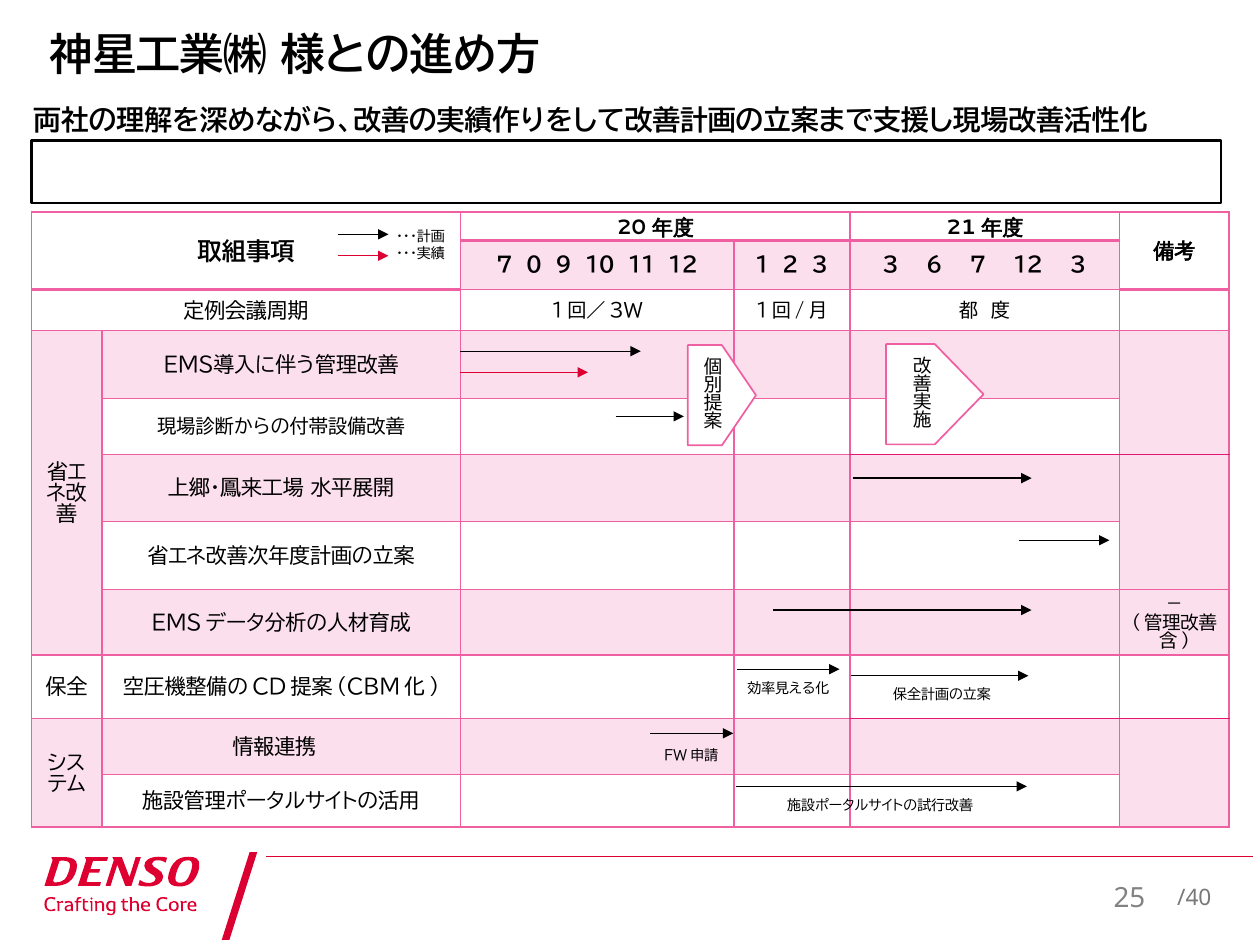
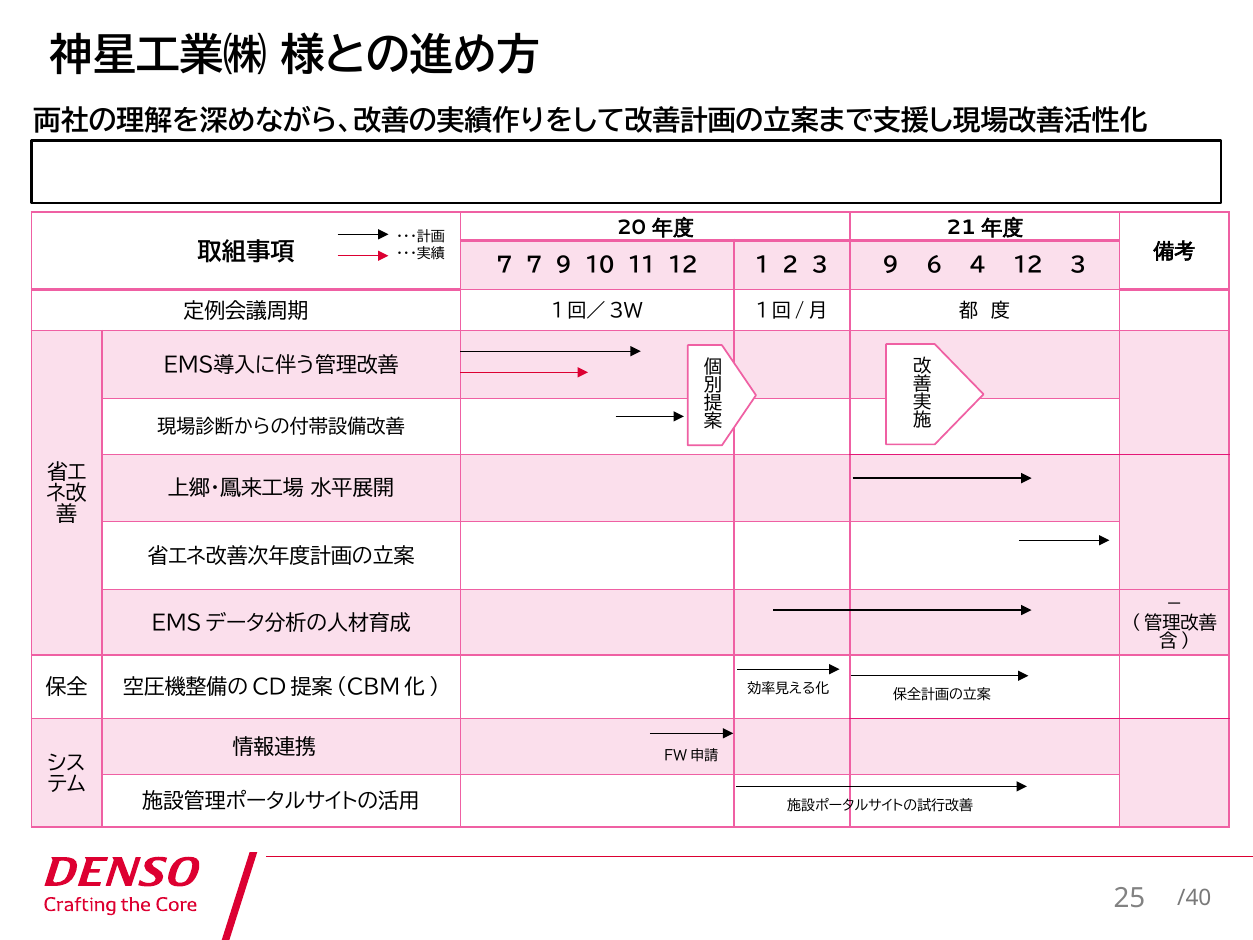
7 0: 0 -> 7 (534, 266)
3 3: 3 -> 9 (891, 266)
6 7: 7 -> 4 (978, 266)
